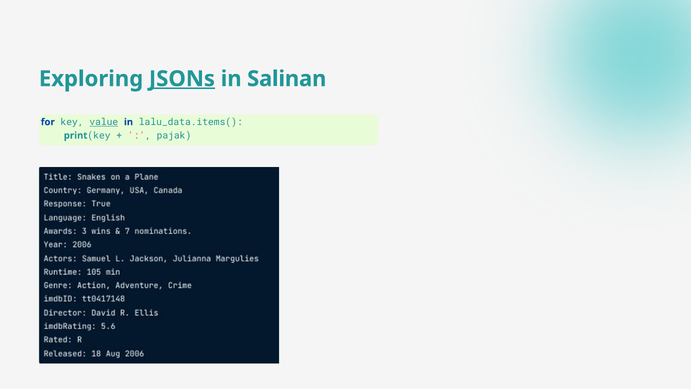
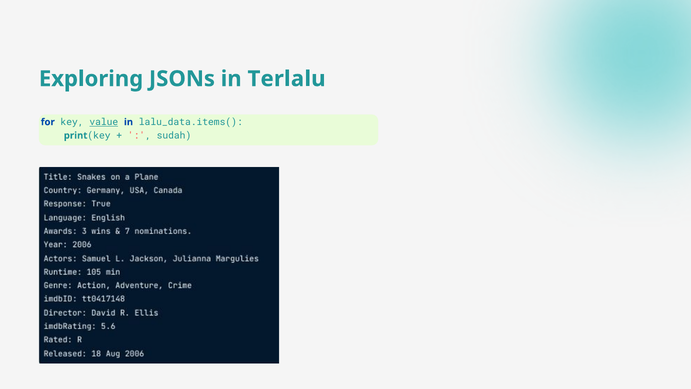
JSONs underline: present -> none (182, 79)
Salinan: Salinan -> Terlalu (287, 79)
pajak: pajak -> sudah (174, 135)
